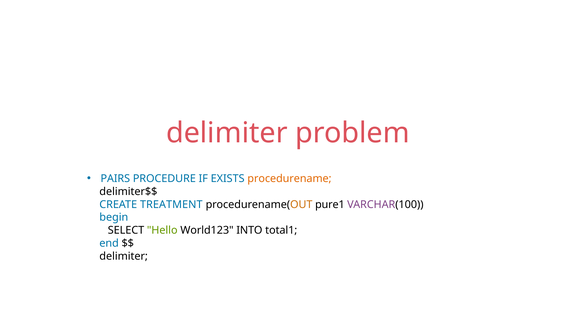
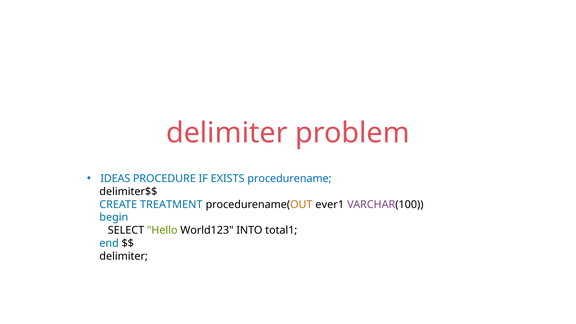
PAIRS: PAIRS -> IDEAS (115, 179)
procedurename colour: orange -> blue (289, 179)
pure1: pure1 -> ever1 (330, 204)
